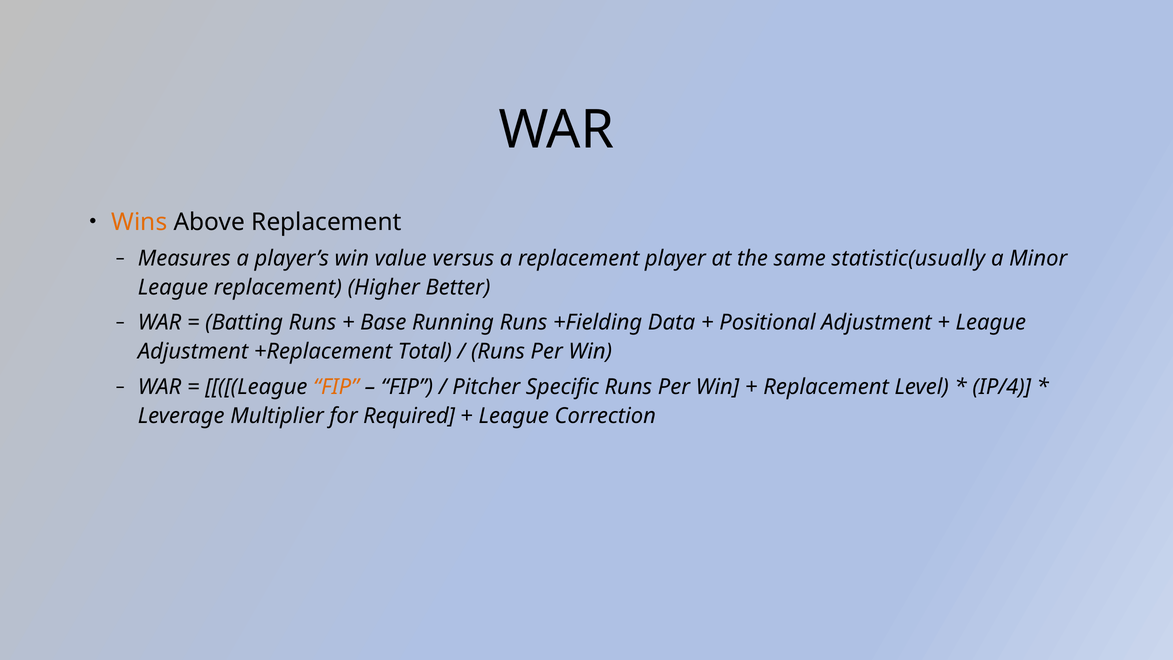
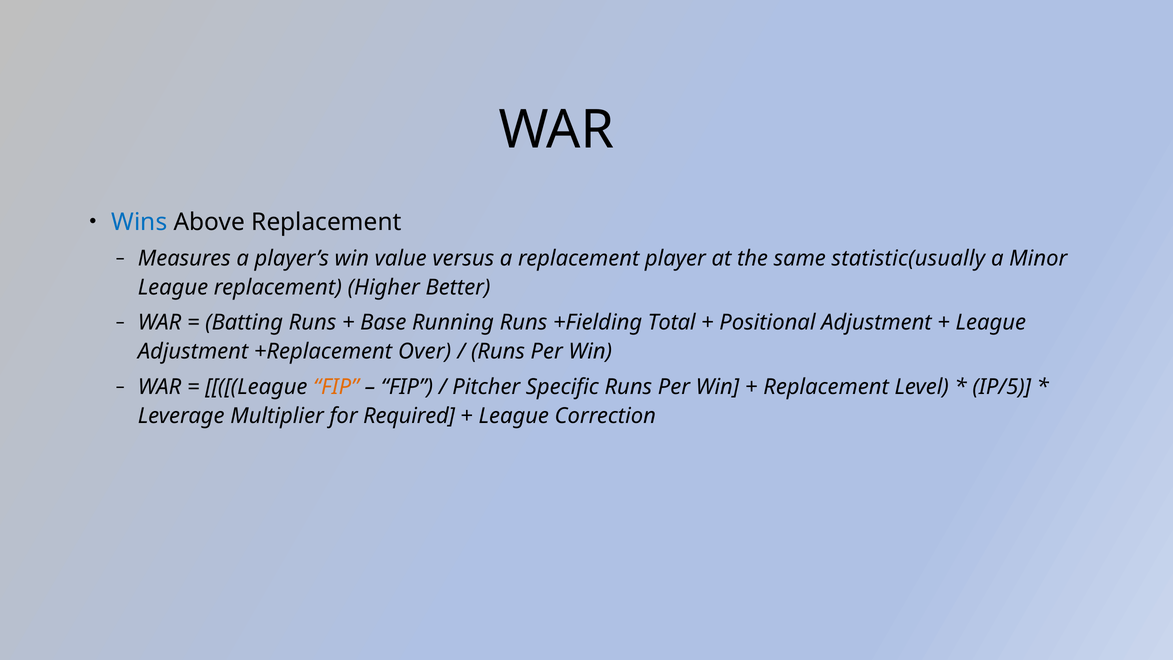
Wins colour: orange -> blue (139, 222)
Data: Data -> Total (672, 323)
Total: Total -> Over (425, 352)
IP/4: IP/4 -> IP/5 (1002, 387)
